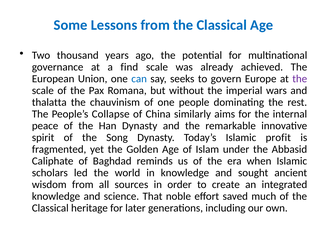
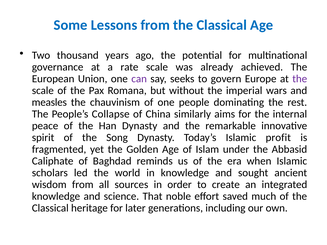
find: find -> rate (129, 67)
can colour: blue -> purple (139, 79)
thalatta: thalatta -> measles (49, 102)
